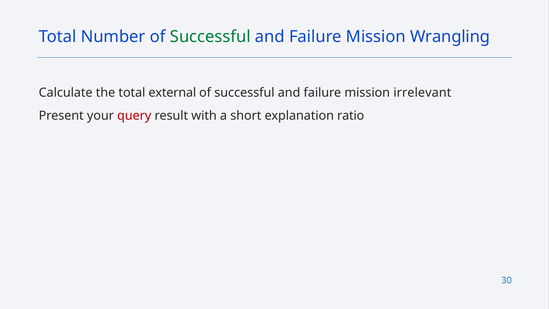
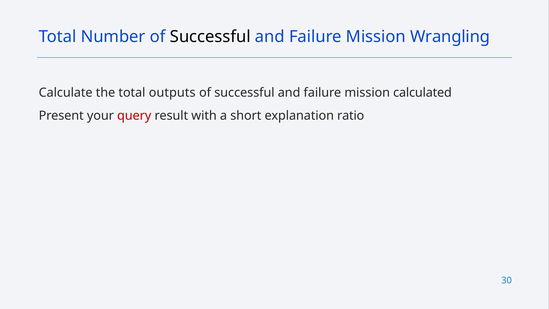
Successful colour: green -> black (210, 37)
external: external -> outputs (172, 93)
irrelevant: irrelevant -> calculated (422, 93)
